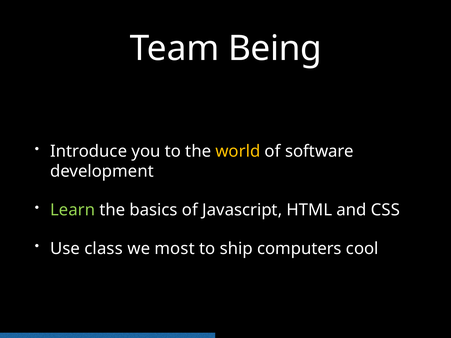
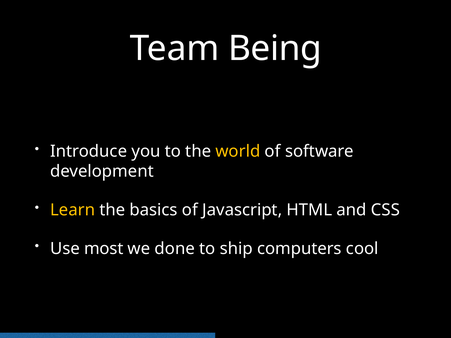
Learn colour: light green -> yellow (73, 210)
class: class -> most (104, 249)
most: most -> done (175, 249)
